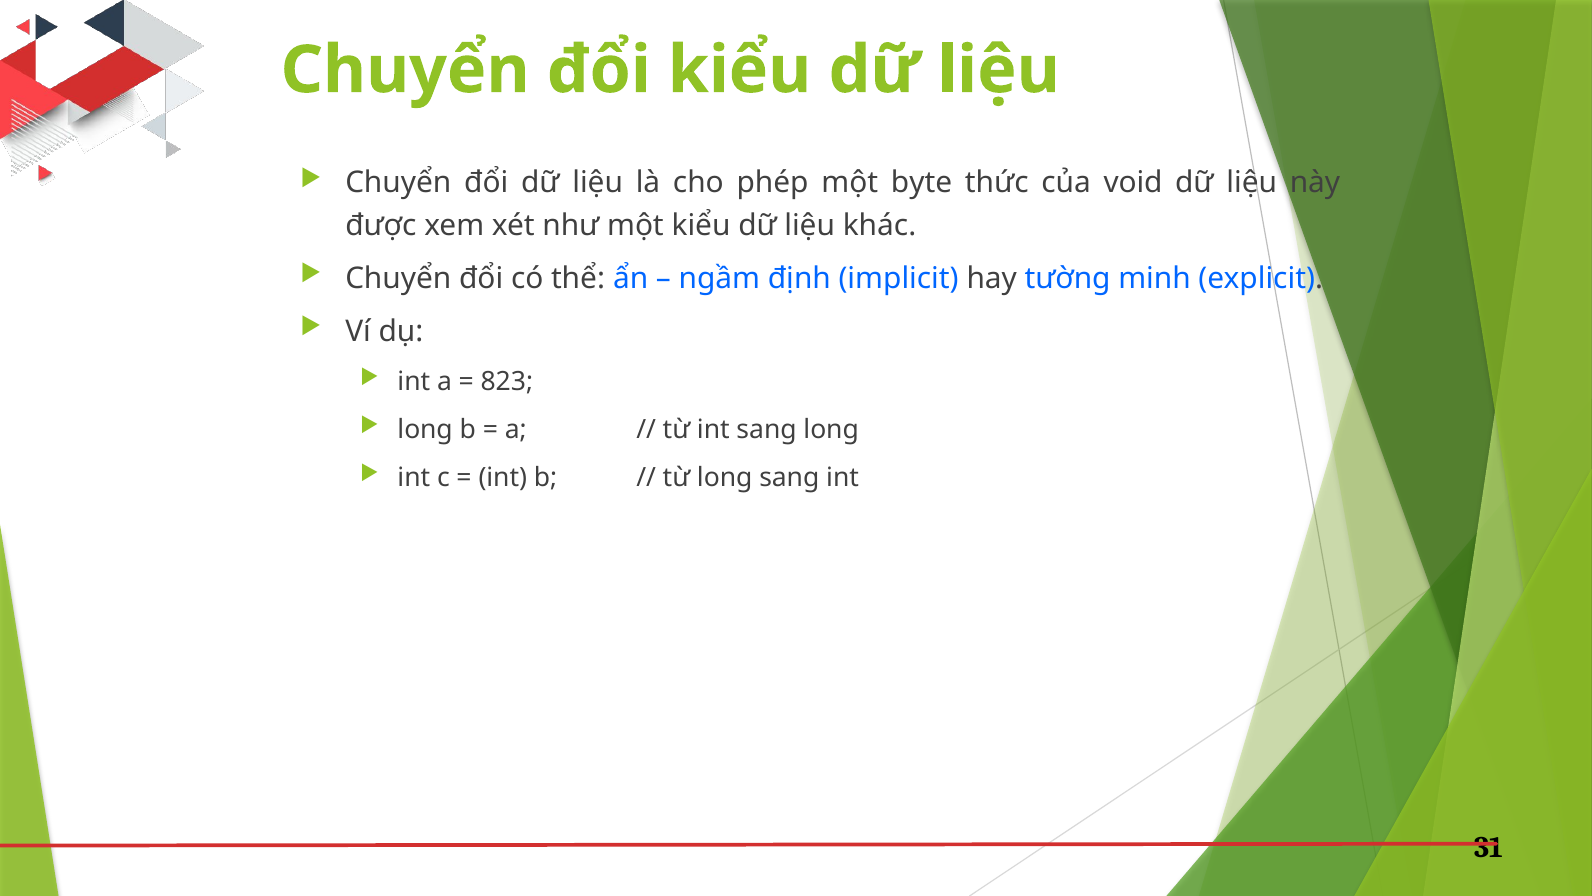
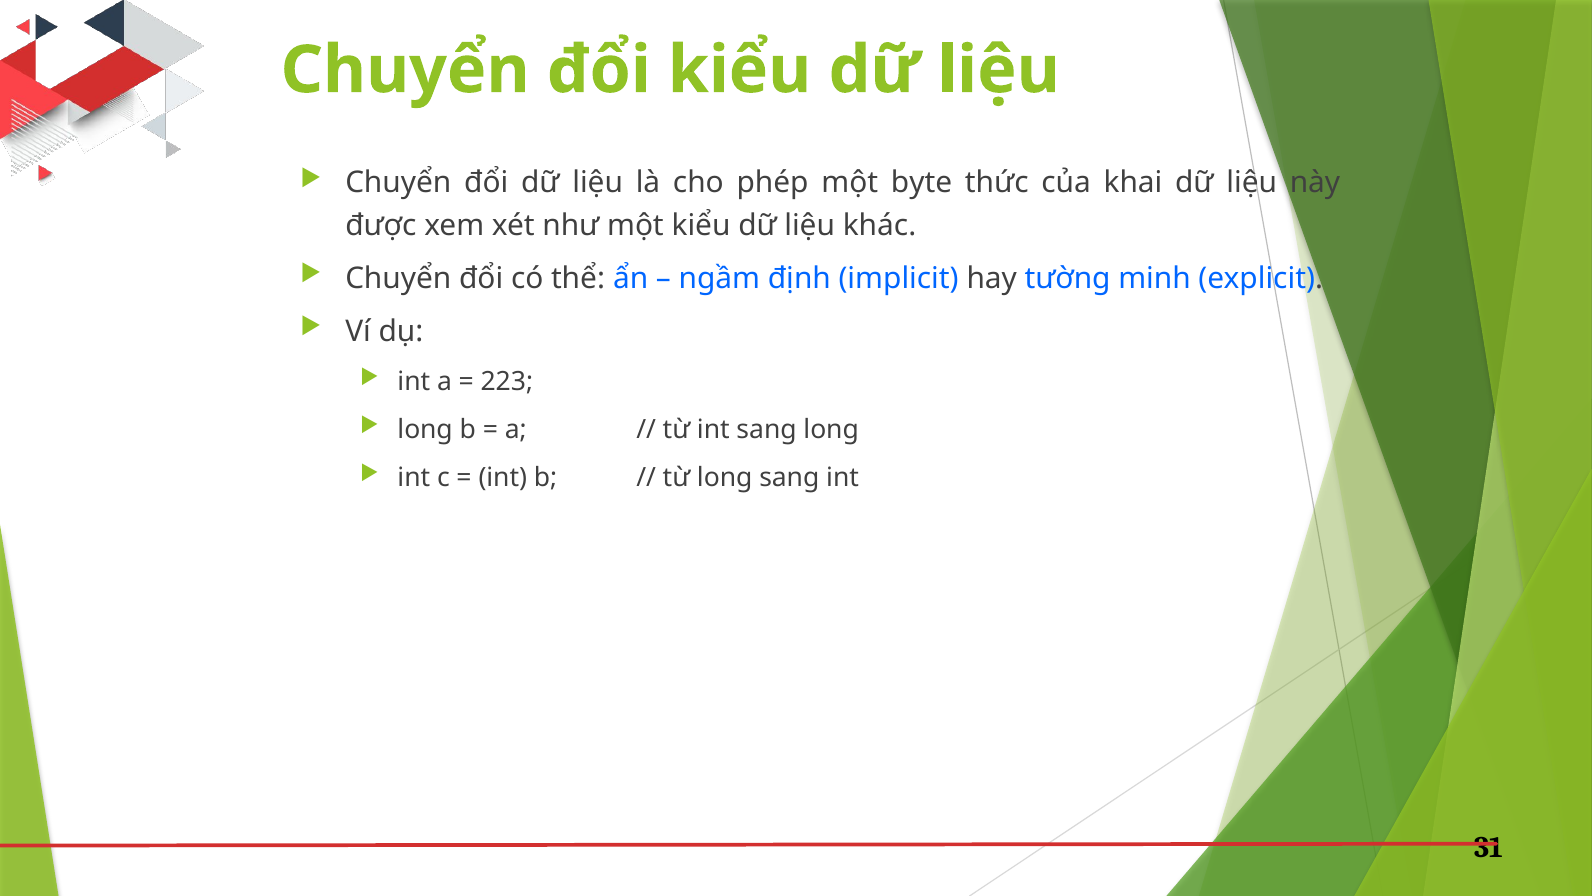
void: void -> khai (1133, 182)
823: 823 -> 223 (507, 381)
